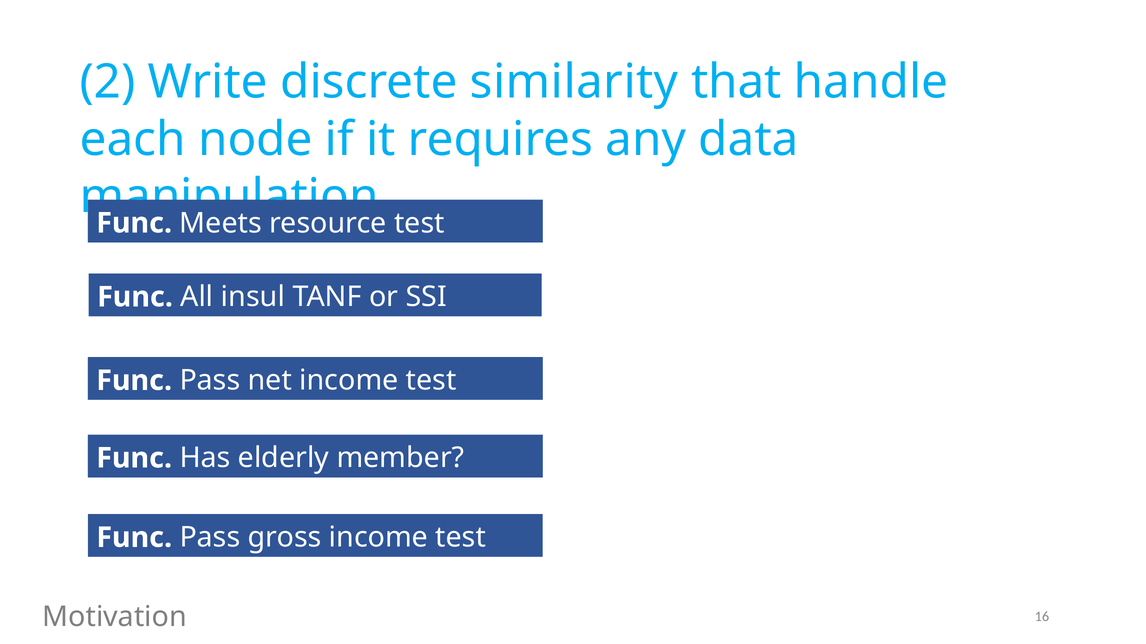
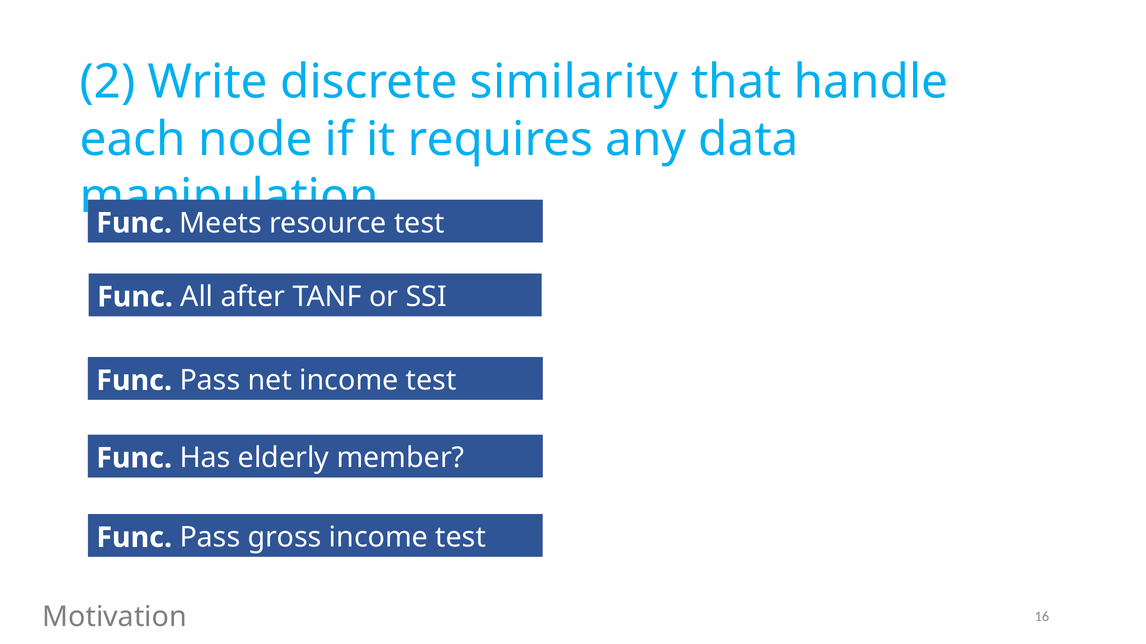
insul: insul -> after (253, 297)
